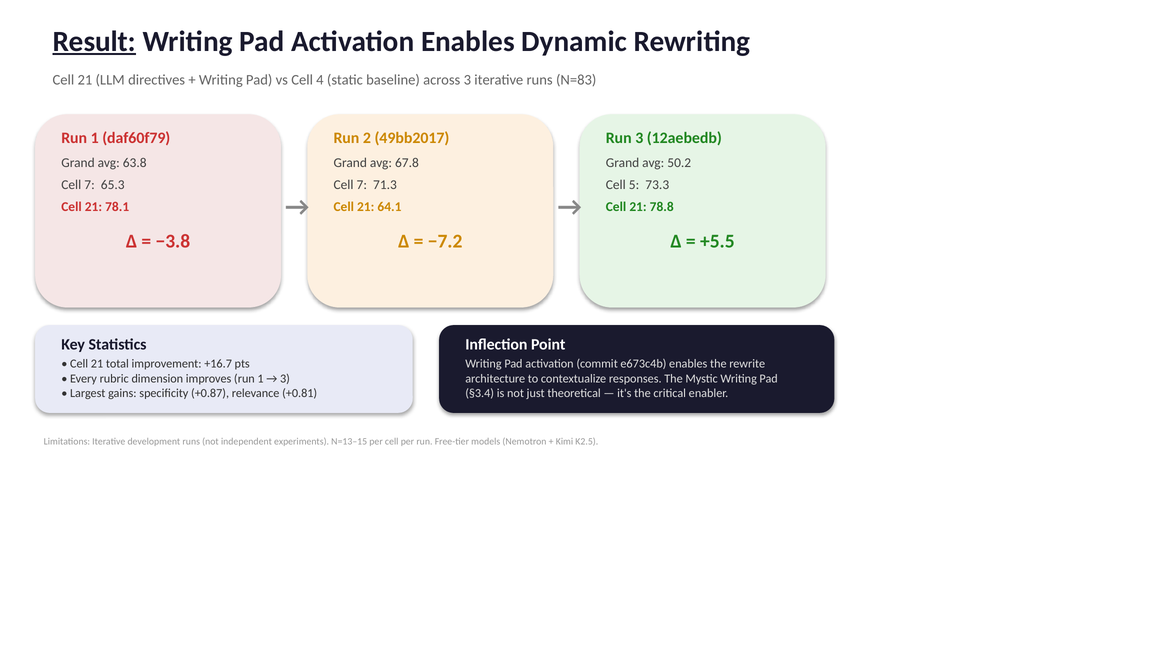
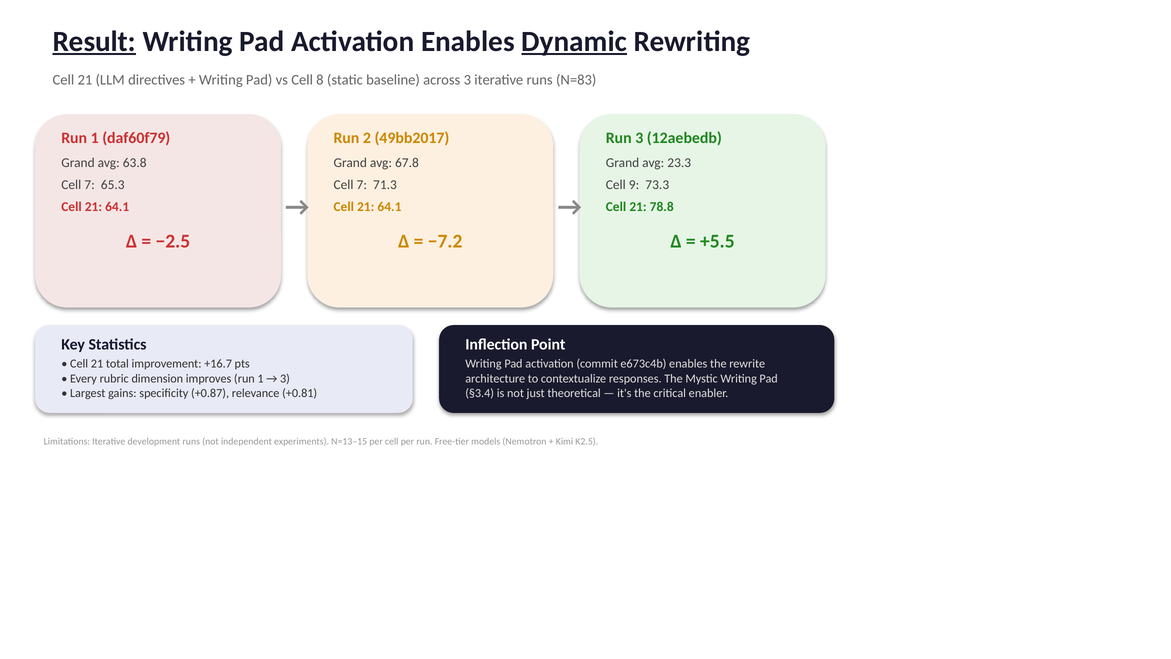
Dynamic underline: none -> present (574, 41)
4: 4 -> 8 (320, 80)
50.2: 50.2 -> 23.3 (679, 163)
5: 5 -> 9 (634, 185)
78.1: 78.1 -> 64.1 (117, 206)
−3.8: −3.8 -> −2.5 (173, 241)
